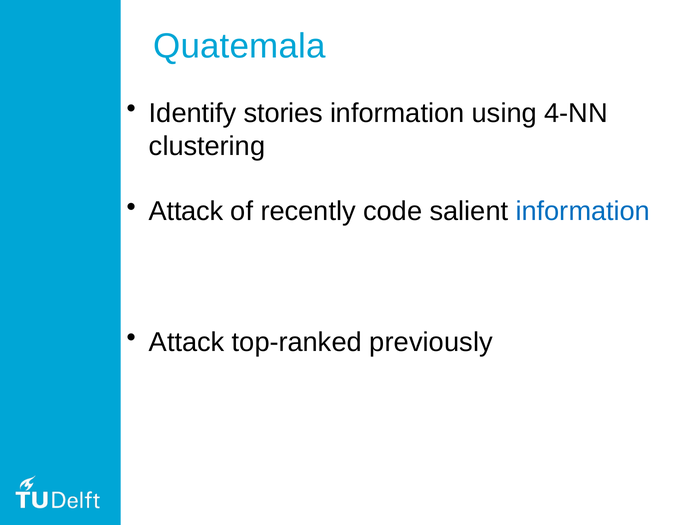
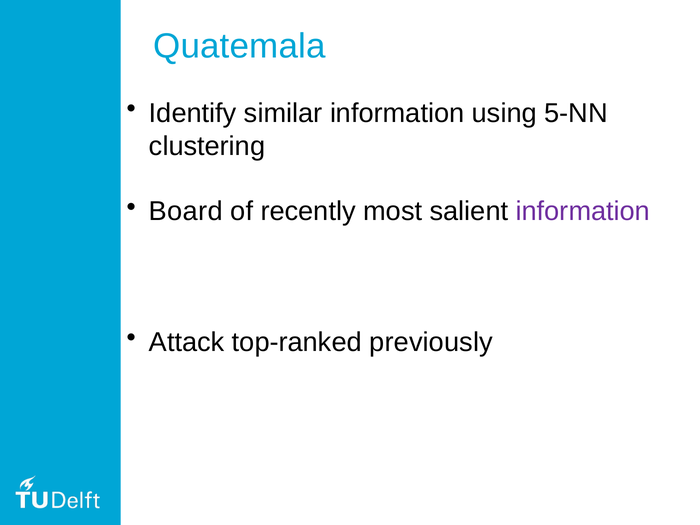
stories: stories -> similar (283, 113)
4-NN: 4-NN -> 5-NN (576, 113)
Attack: Attack -> Board (186, 211)
code: code -> most (393, 211)
information colour: blue -> purple (583, 211)
